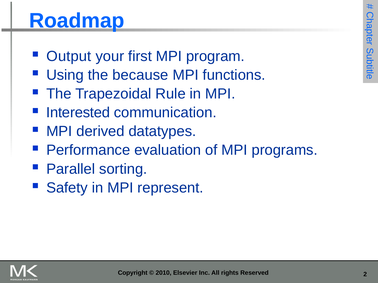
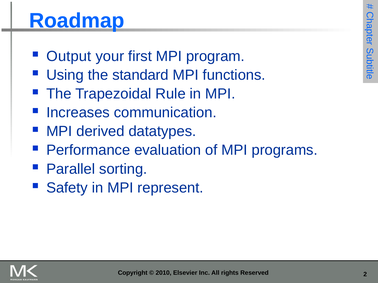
because: because -> standard (140, 75)
Interested: Interested -> Increases (78, 113)
